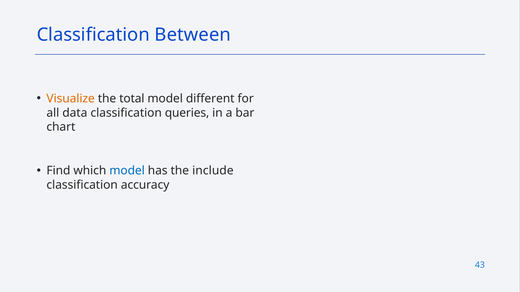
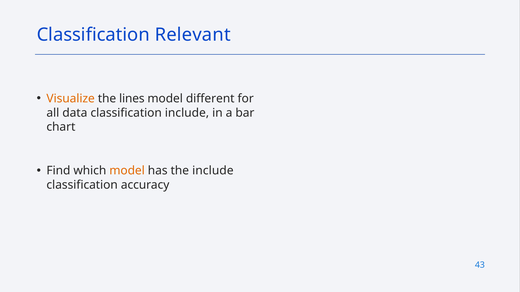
Between: Between -> Relevant (193, 35)
total: total -> lines (132, 99)
classification queries: queries -> include (187, 113)
model colour: blue -> orange (127, 171)
